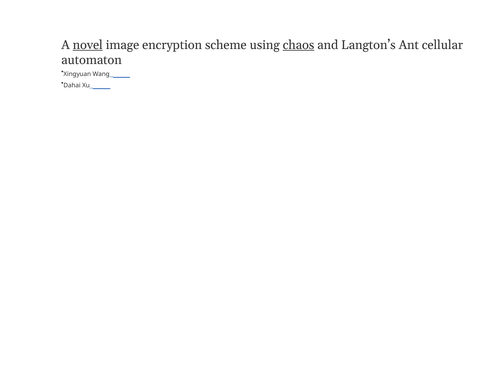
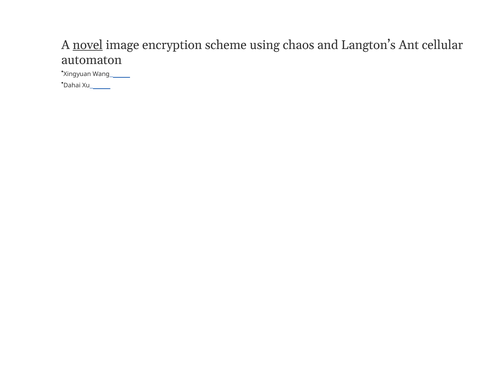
chaos underline: present -> none (299, 45)
